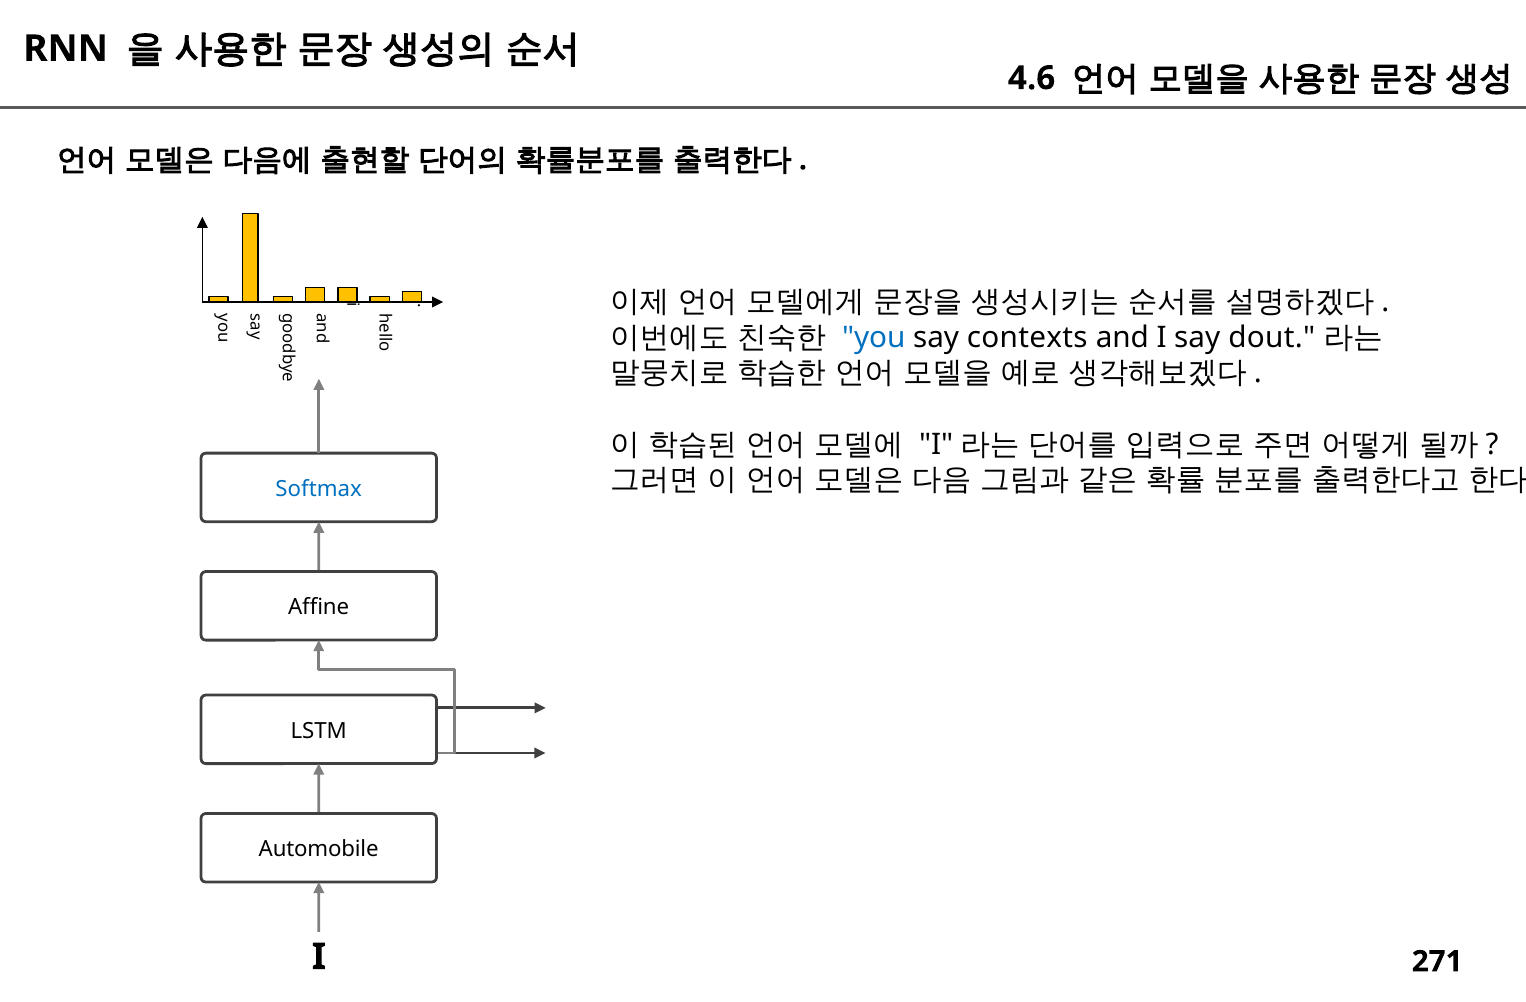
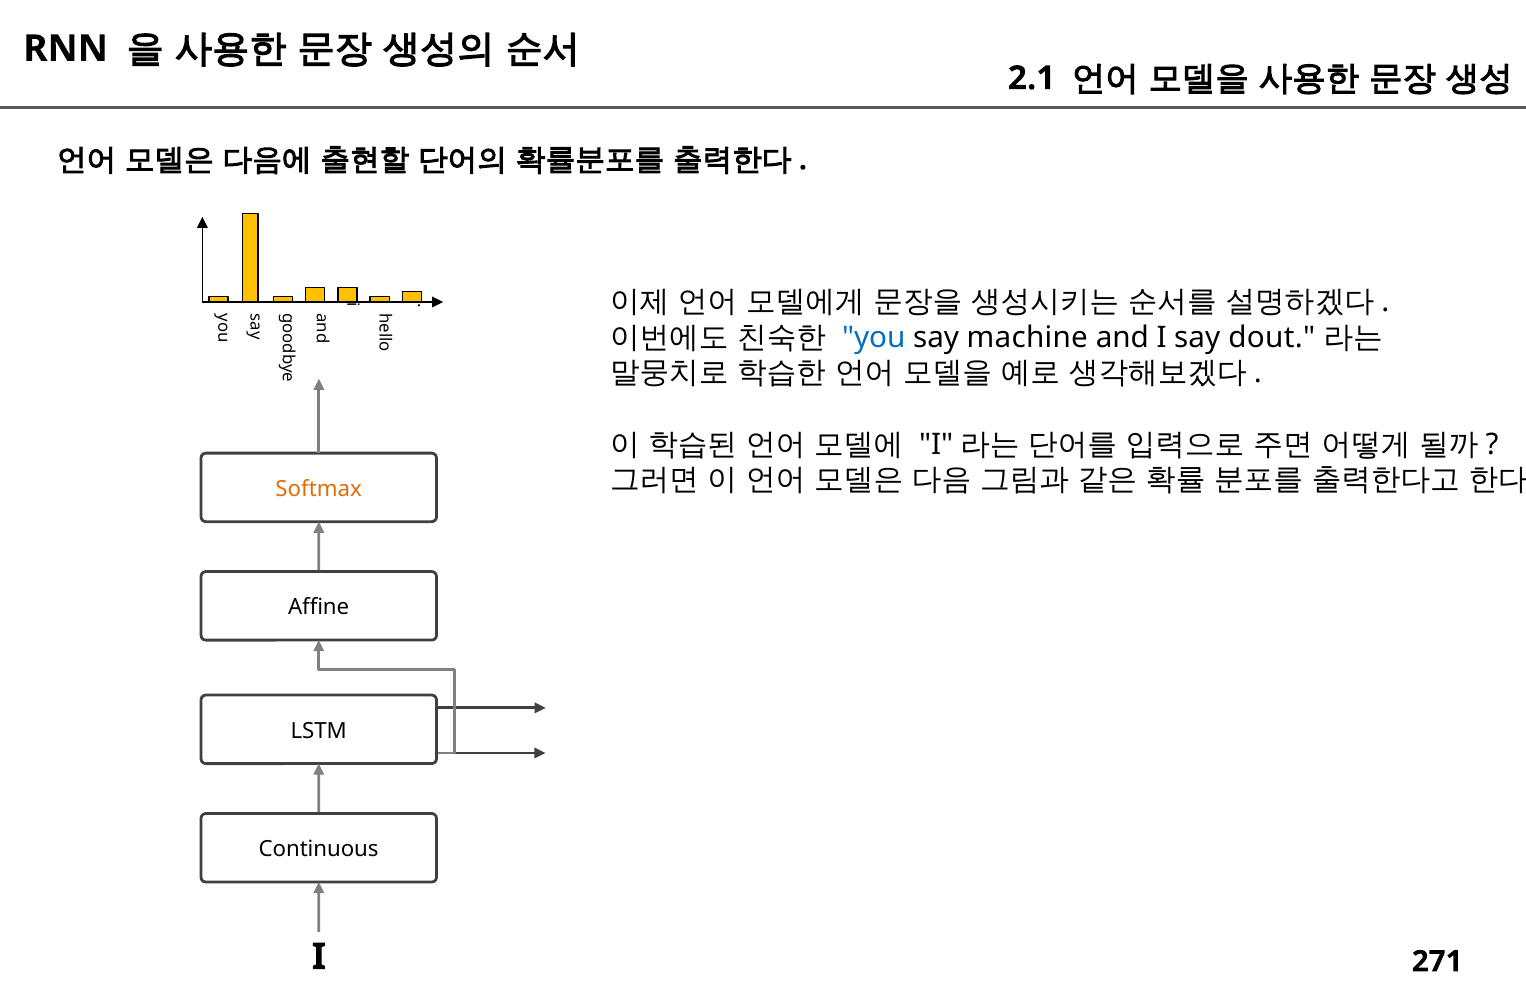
4.6: 4.6 -> 2.1 (1032, 78)
contexts: contexts -> machine (1027, 338)
Softmax colour: blue -> orange (319, 489)
Automobile: Automobile -> Continuous (319, 850)
